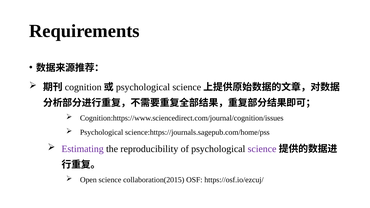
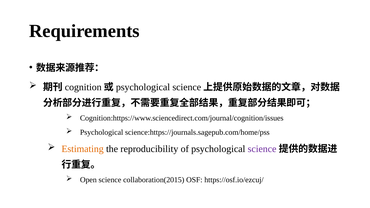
Estimating colour: purple -> orange (83, 149)
